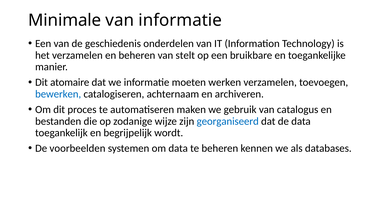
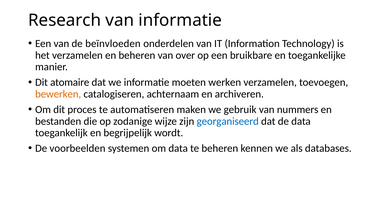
Minimale: Minimale -> Research (65, 20)
geschiedenis: geschiedenis -> beïnvloeden (113, 44)
stelt: stelt -> over (185, 55)
bewerken colour: blue -> orange (58, 94)
catalogus: catalogus -> nummers (298, 110)
